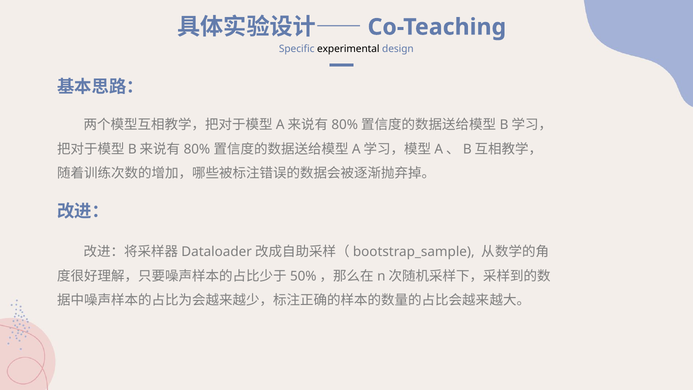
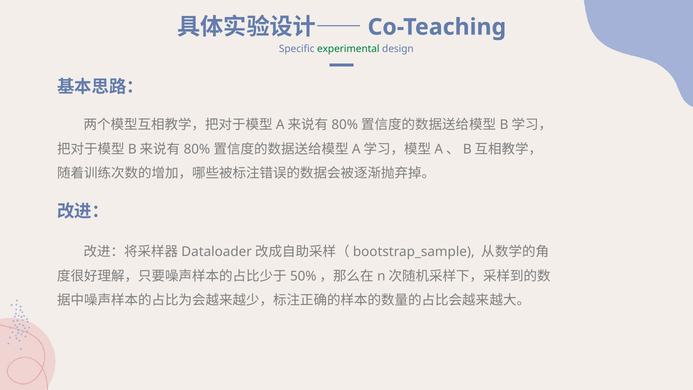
experimental colour: black -> green (348, 49)
